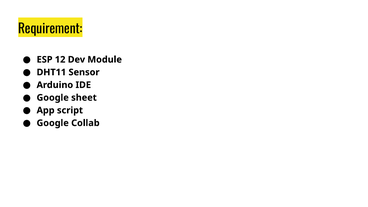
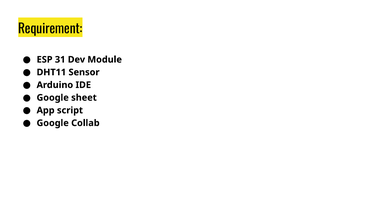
12: 12 -> 31 (60, 60)
